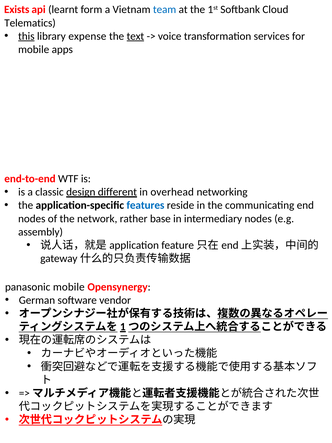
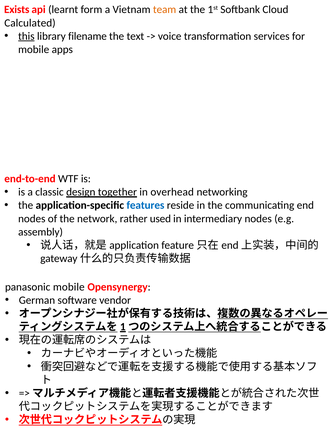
team colour: blue -> orange (165, 10)
Telematics: Telematics -> Calculated (30, 23)
expense: expense -> filename (87, 36)
text underline: present -> none (135, 36)
different: different -> together (117, 192)
base: base -> used (160, 218)
